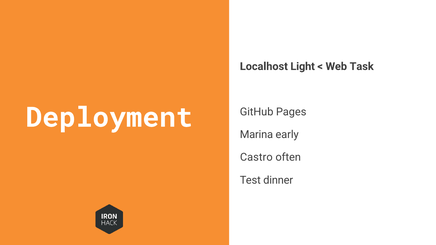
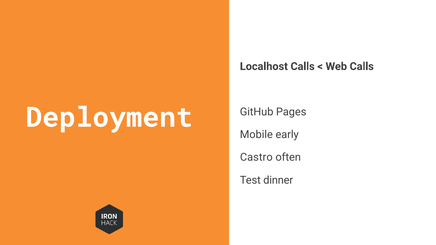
Localhost Light: Light -> Calls (303, 66)
Web Task: Task -> Calls (362, 66)
Marina: Marina -> Mobile (256, 135)
